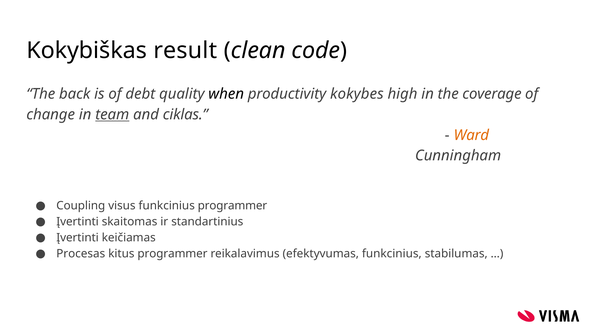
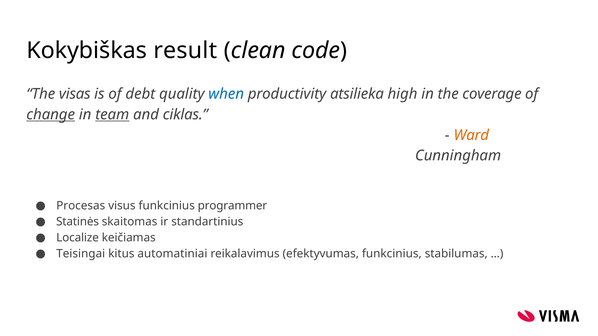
back: back -> visas (75, 94)
when colour: black -> blue (226, 94)
kokybes: kokybes -> atsilieka (357, 94)
change underline: none -> present (51, 115)
Coupling: Coupling -> Procesas (81, 206)
Įvertinti: Įvertinti -> Statinės (78, 222)
Įvertinti: Įvertinti -> Localize (78, 238)
Procesas: Procesas -> Teisingai (81, 254)
kitus programmer: programmer -> automatiniai (172, 254)
